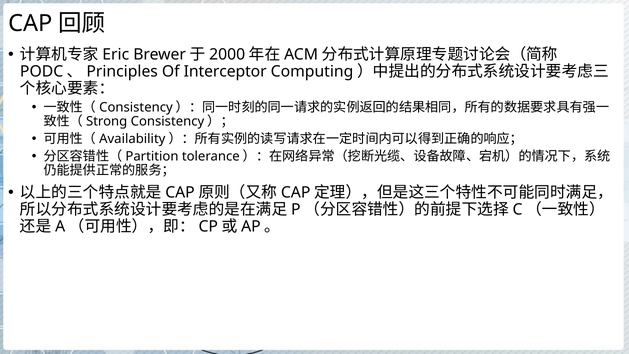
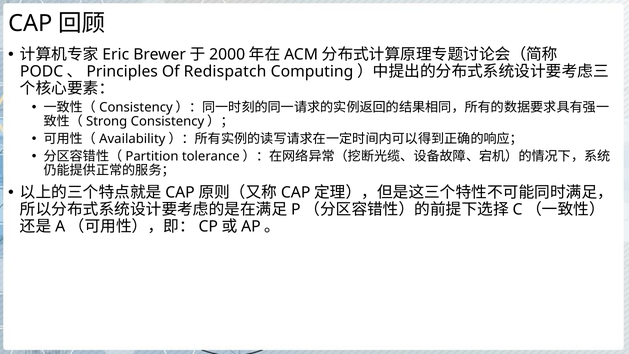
Interceptor: Interceptor -> Redispatch (225, 72)
